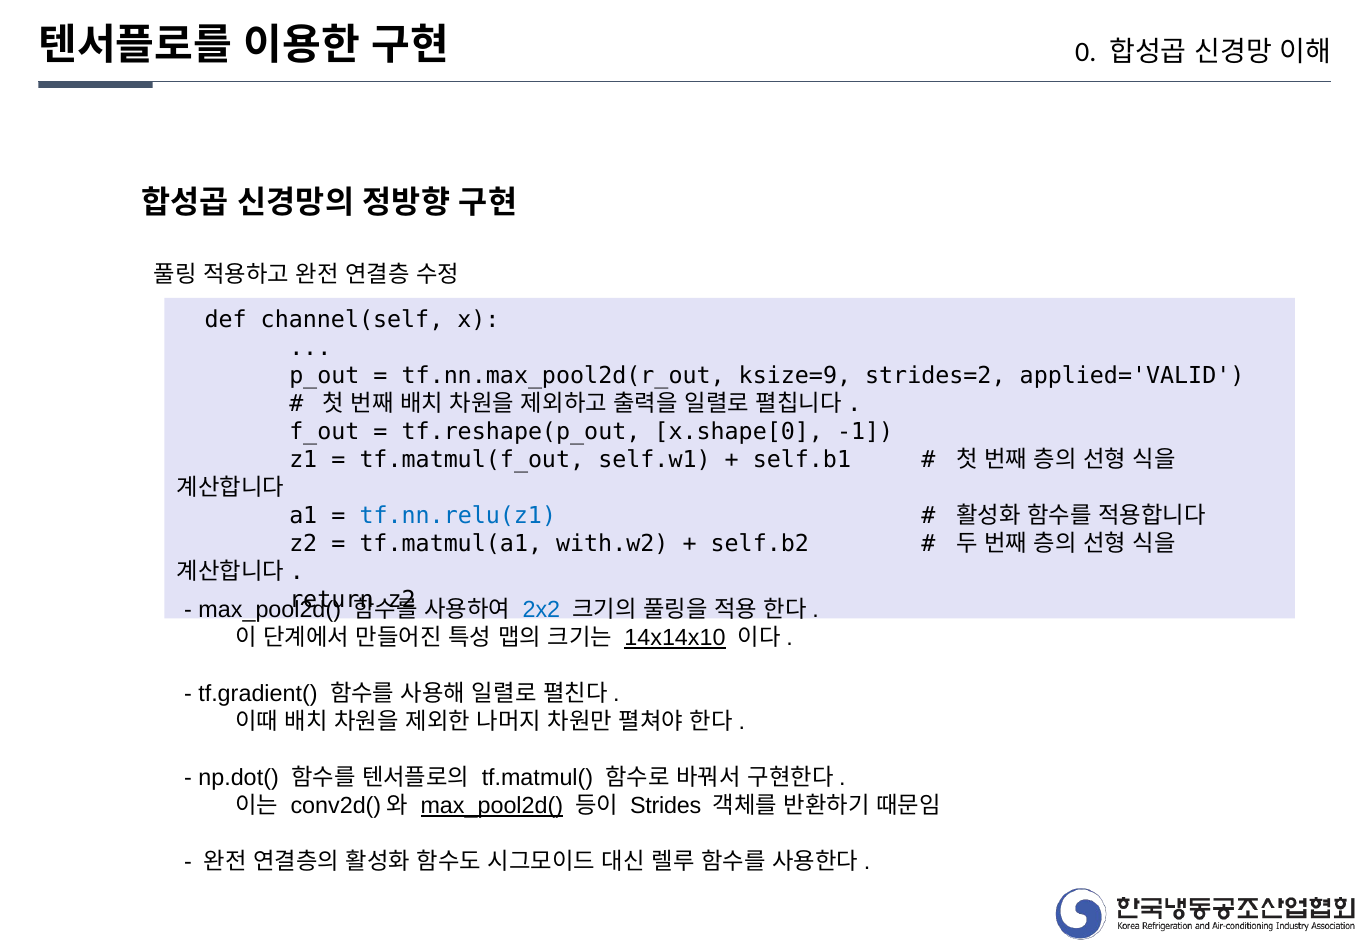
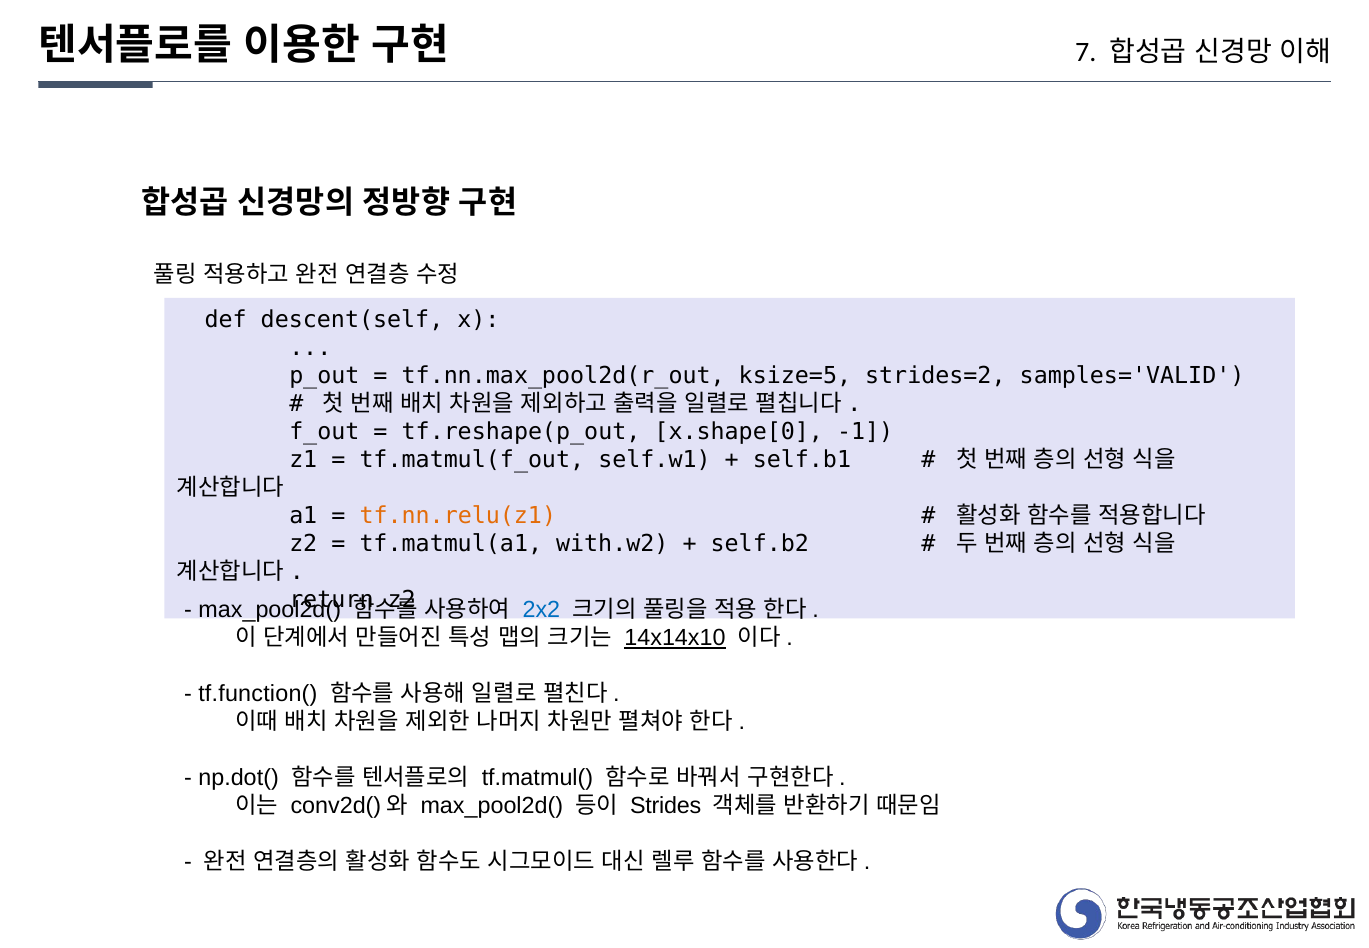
0: 0 -> 7 (1086, 52)
channel(self: channel(self -> descent(self (352, 320)
ksize=9: ksize=9 -> ksize=5 (795, 376)
applied='VALID: applied='VALID -> samples='VALID (1132, 376)
tf.nn.relu(z1 colour: blue -> orange (458, 516)
tf.gradient(: tf.gradient( -> tf.function( (258, 694)
max_pool2d( underline: present -> none (492, 806)
